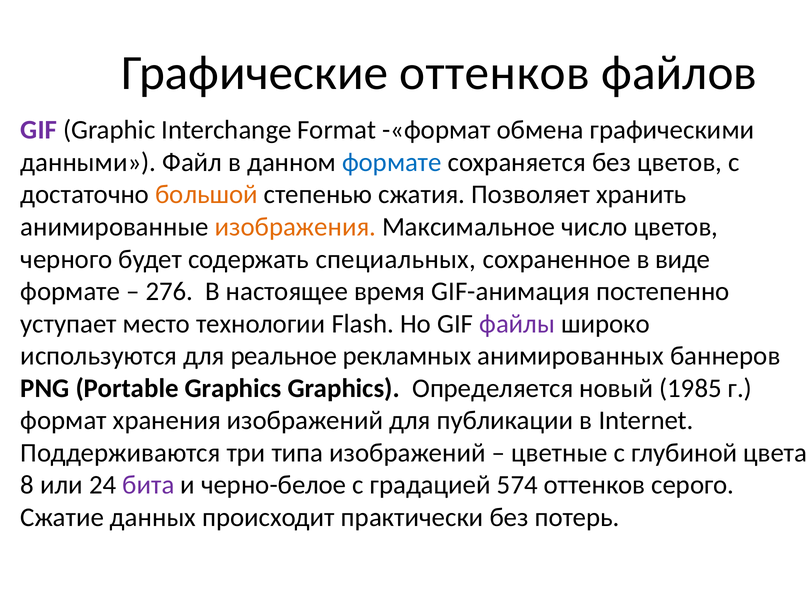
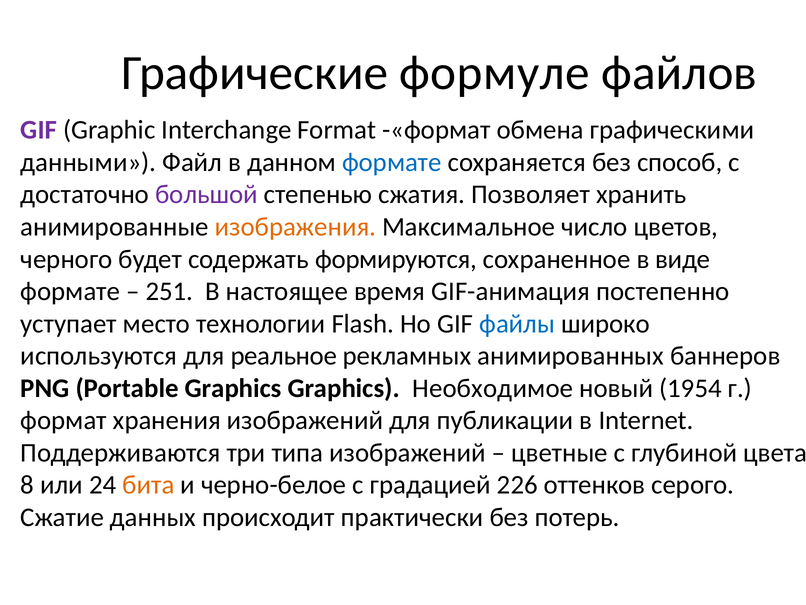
Графические оттенков: оттенков -> формуле (495, 73)
без цветов: цветов -> способ (680, 162)
большой colour: orange -> purple (206, 194)
специальных: специальных -> формируются (396, 259)
276: 276 -> 251 (169, 291)
файлы colour: purple -> blue (517, 323)
Определяется: Определяется -> Необходимое (493, 388)
1985: 1985 -> 1954 (691, 388)
бита colour: purple -> orange (148, 485)
574: 574 -> 226 (517, 485)
